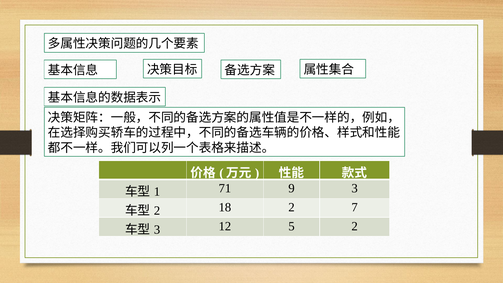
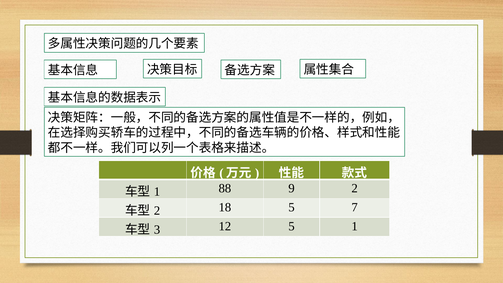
71: 71 -> 88 (225, 188)
9 3: 3 -> 2 (355, 188)
18 2: 2 -> 5 (292, 207)
5 2: 2 -> 1 (355, 226)
